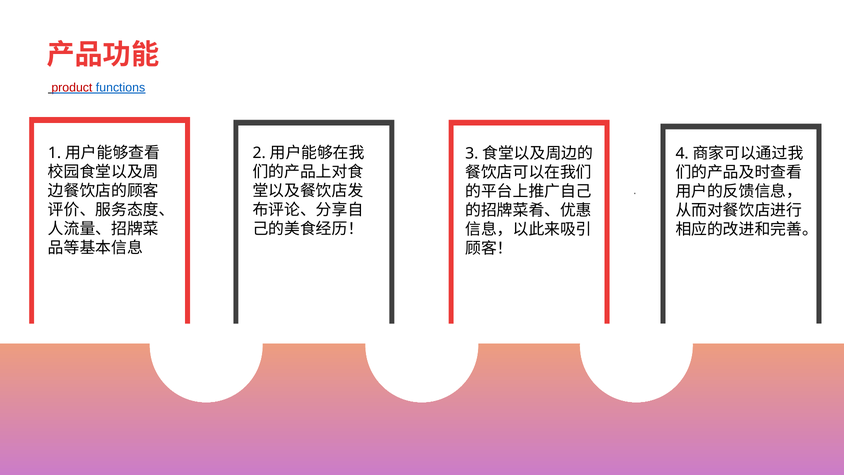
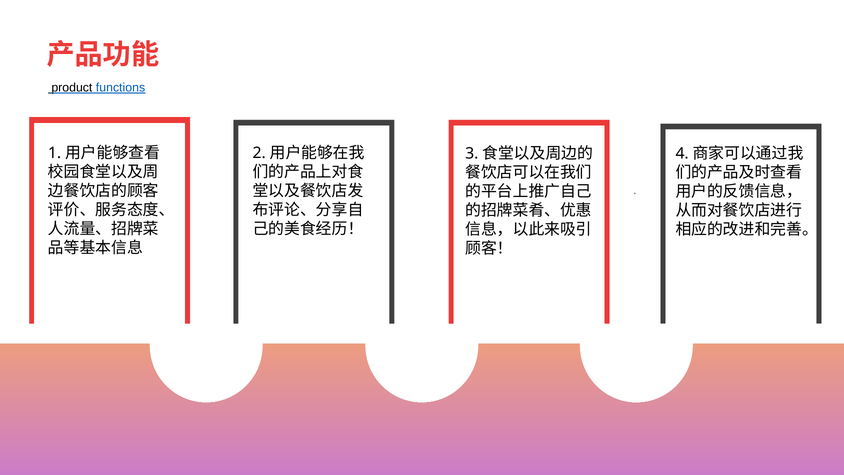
product colour: red -> black (72, 87)
